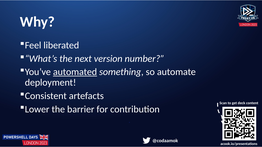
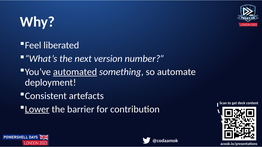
Lower underline: none -> present (37, 109)
